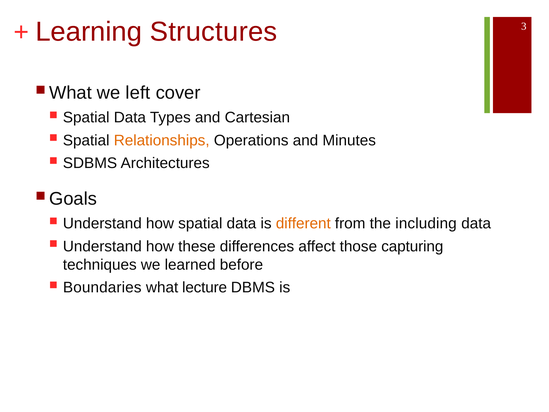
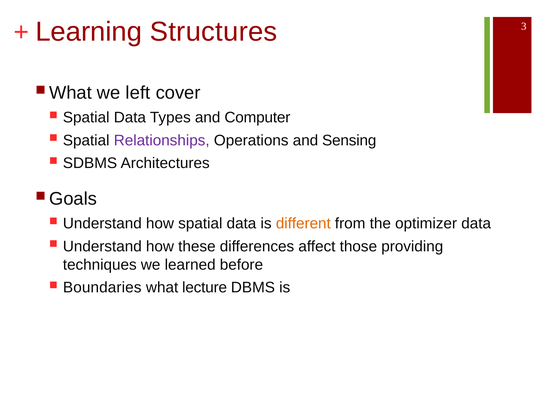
Cartesian: Cartesian -> Computer (257, 117)
Relationships colour: orange -> purple (162, 140)
Minutes: Minutes -> Sensing (349, 140)
including: including -> optimizer (426, 223)
capturing: capturing -> providing (412, 246)
